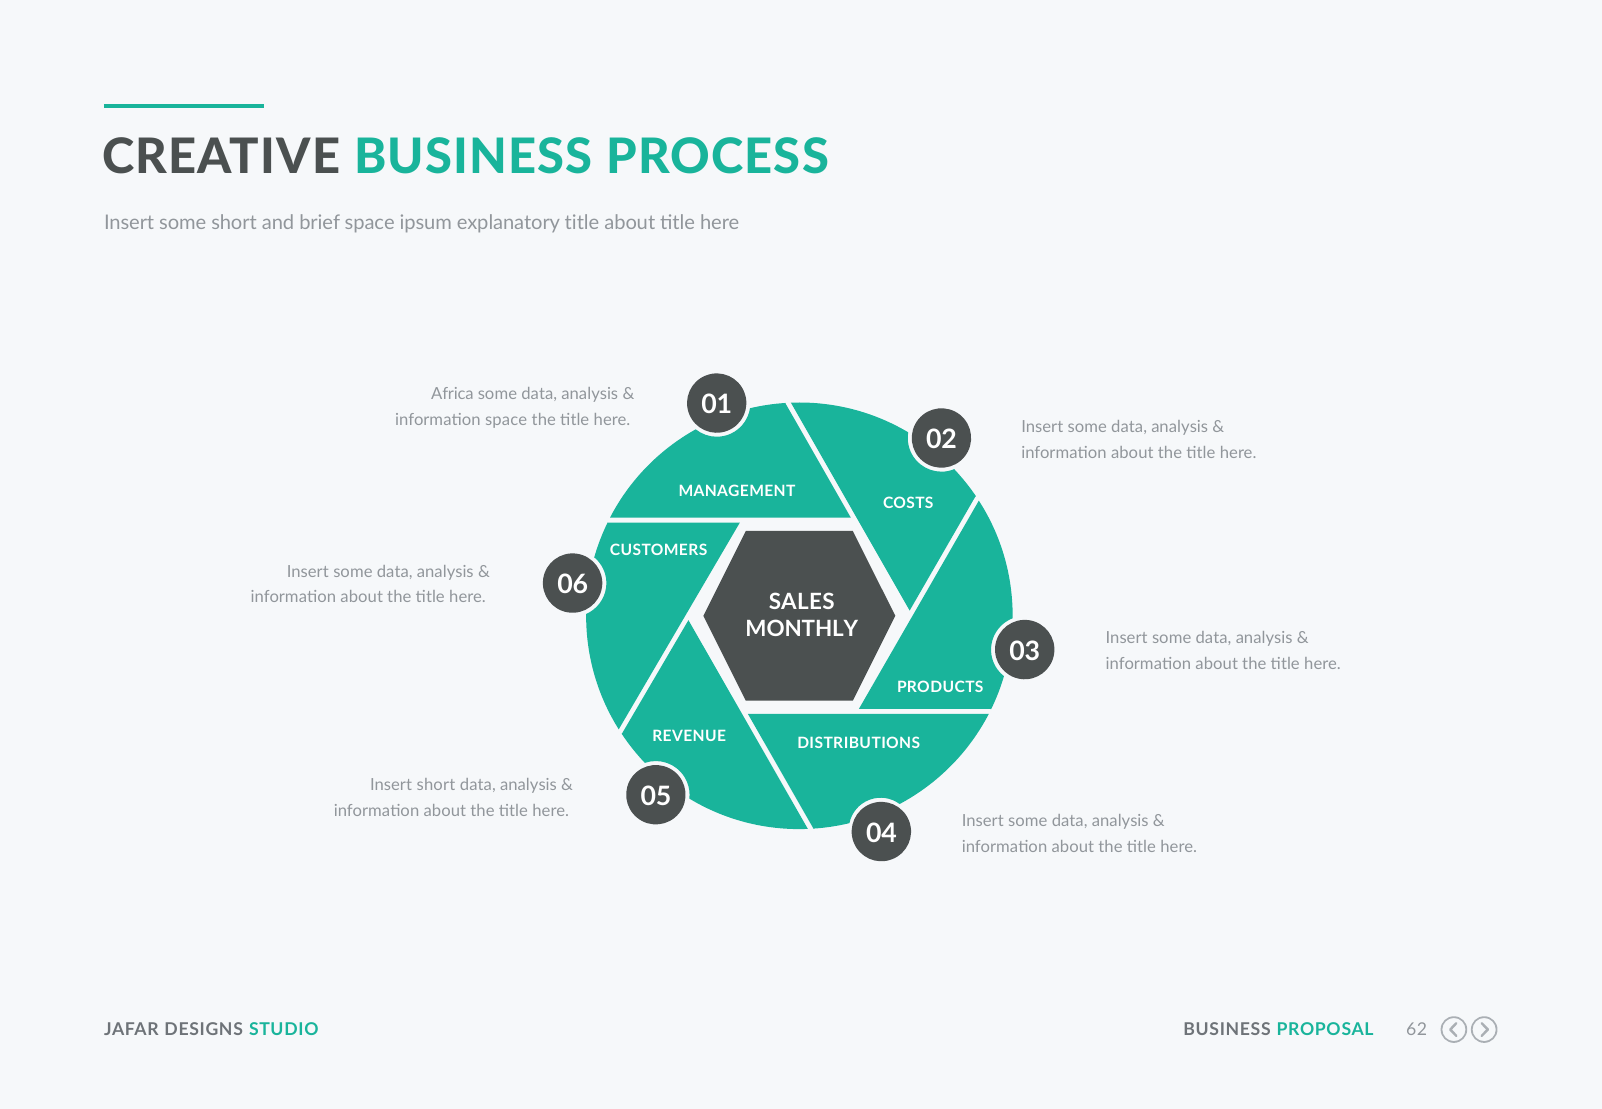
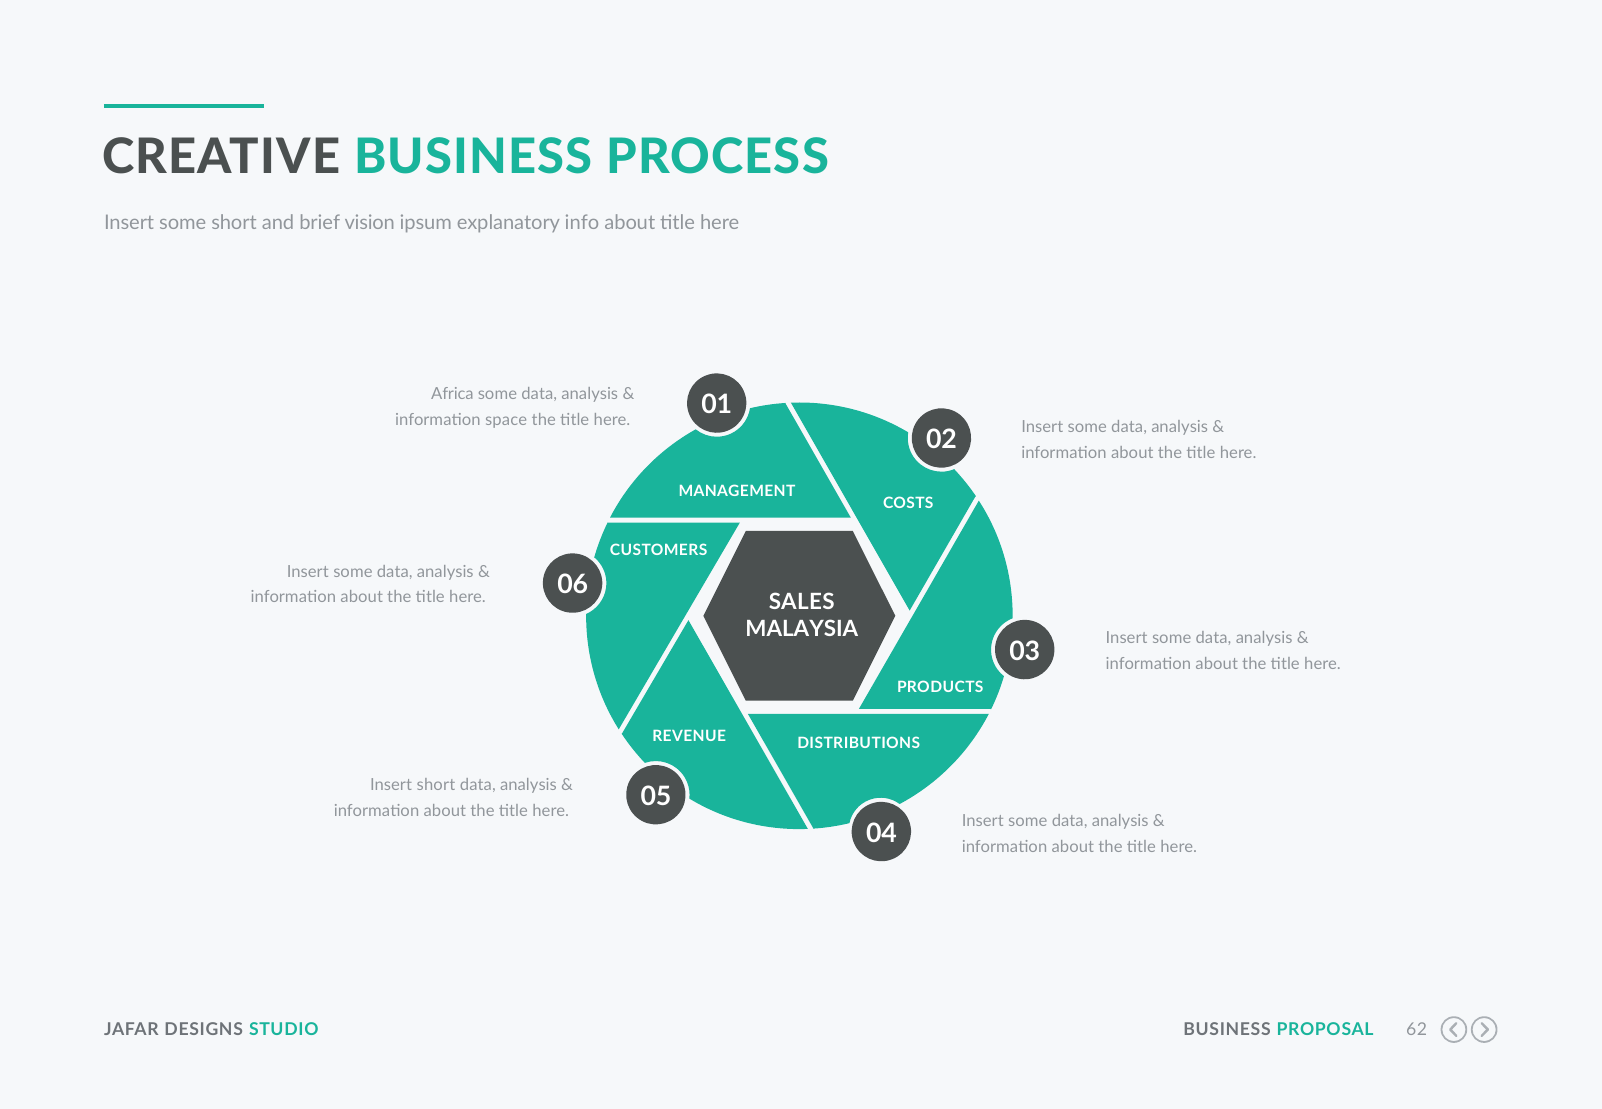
brief space: space -> vision (370, 223)
explanatory title: title -> info (582, 223)
MONTHLY: MONTHLY -> MALAYSIA (802, 629)
